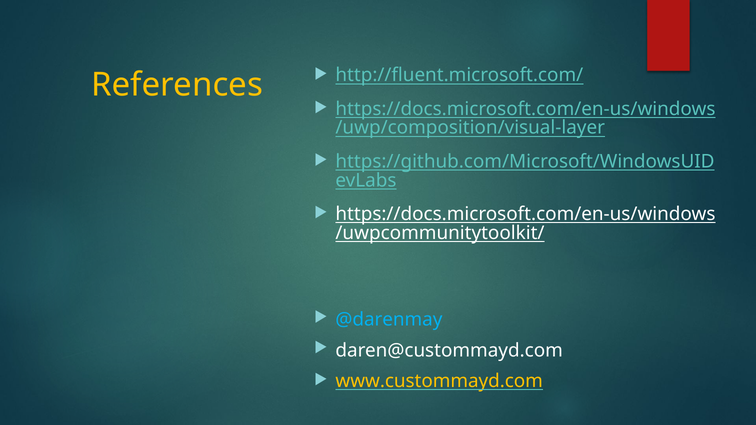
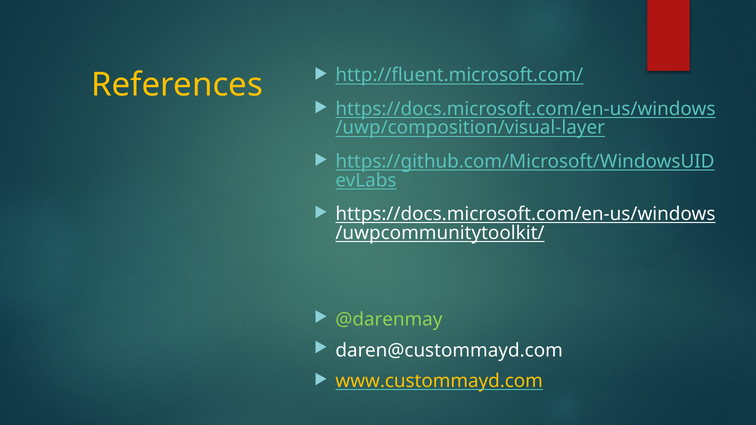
@darenmay colour: light blue -> light green (389, 320)
